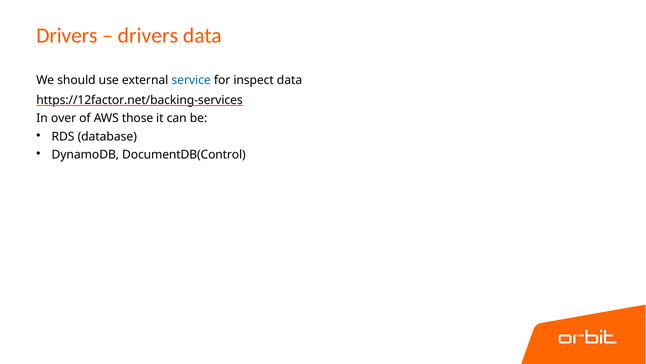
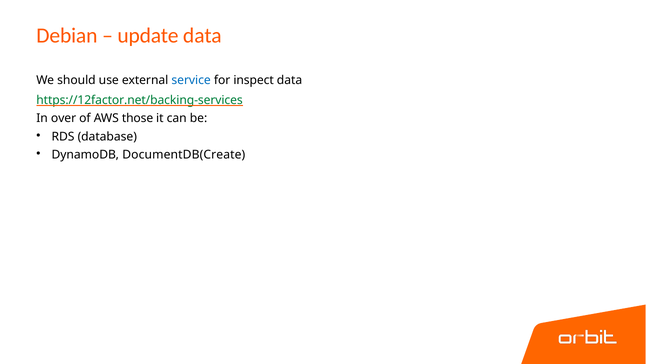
Drivers: Drivers -> Debian (67, 36)
drivers: drivers -> update (148, 36)
https://12factor.net/backing-services colour: black -> green (140, 100)
DocumentDB(Control: DocumentDB(Control -> DocumentDB(Create (184, 154)
